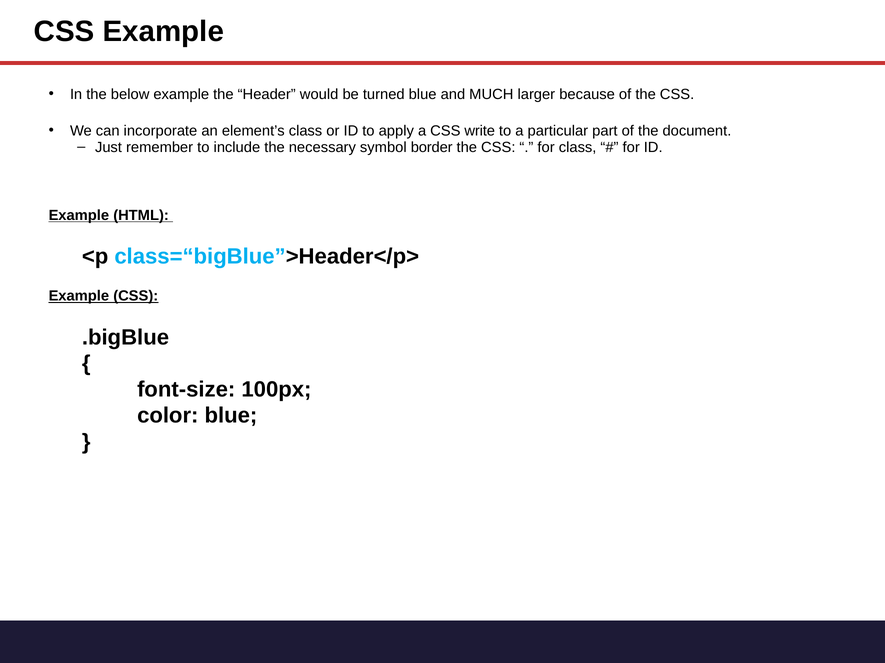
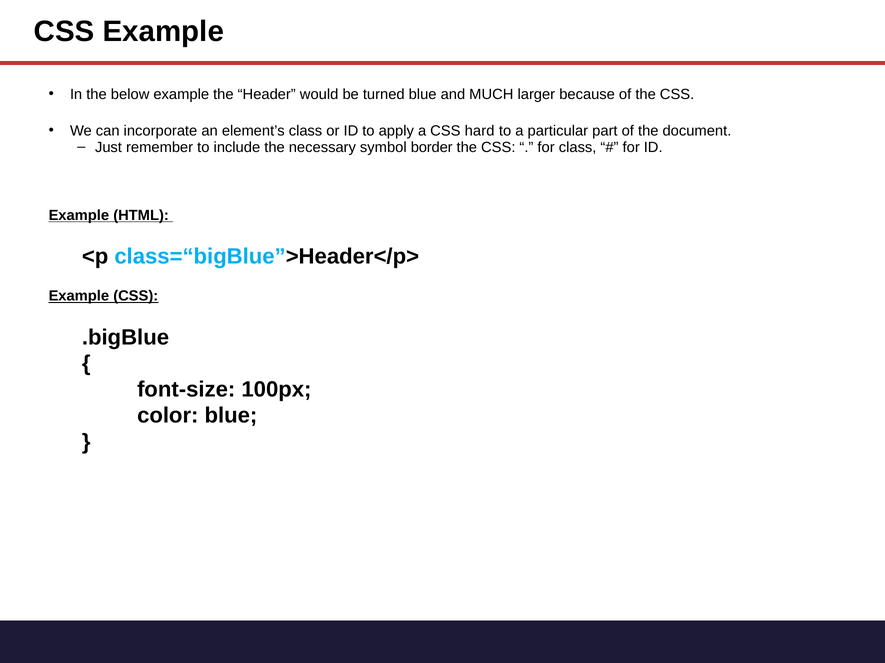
write: write -> hard (480, 131)
